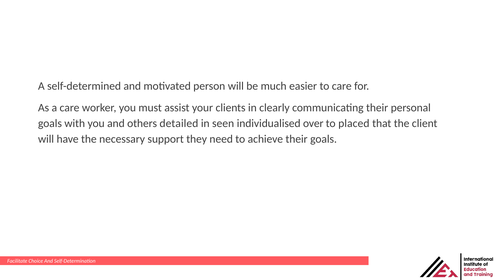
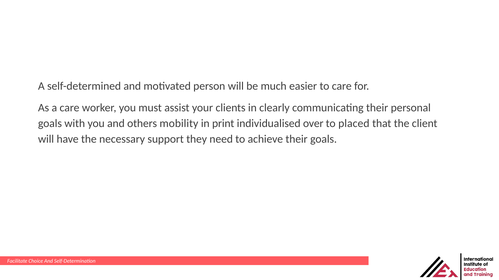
detailed: detailed -> mobility (179, 124)
seen: seen -> print (223, 124)
